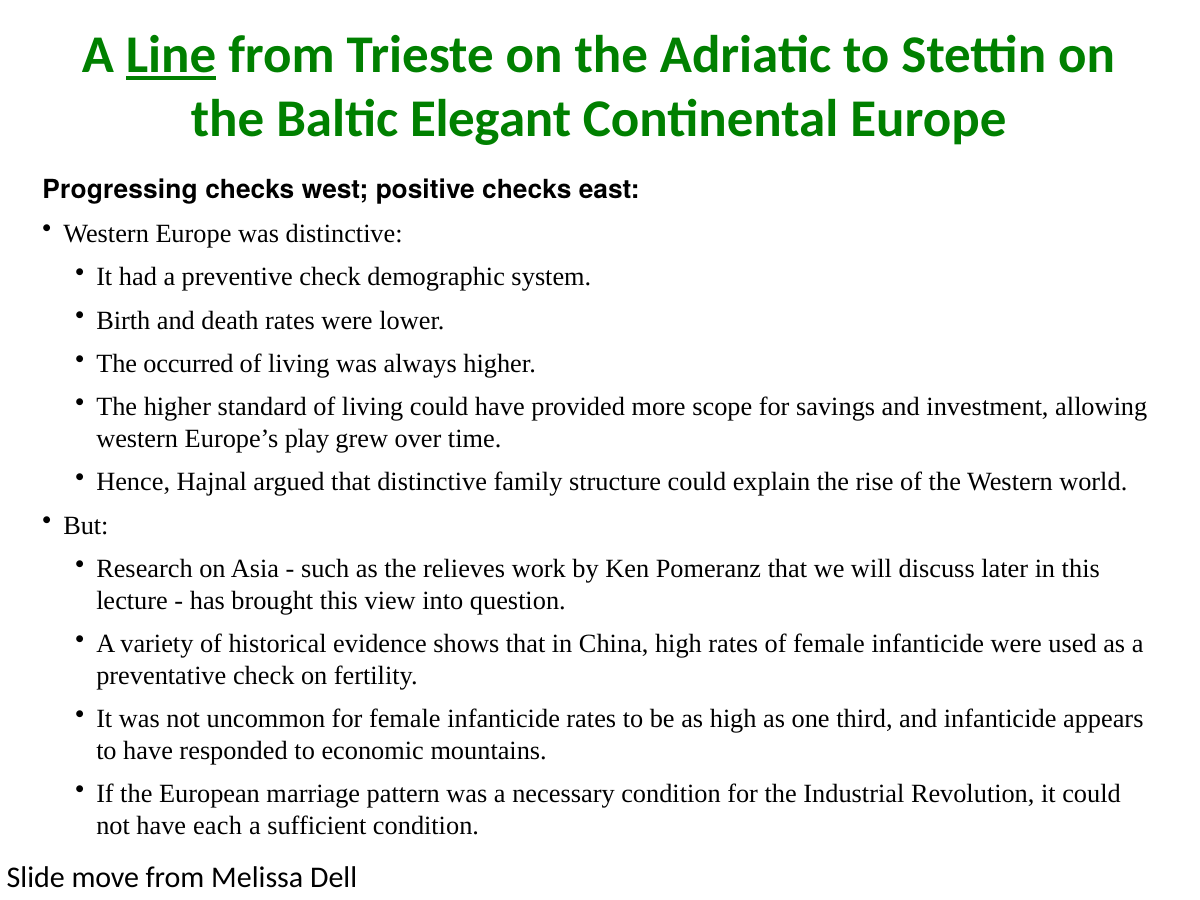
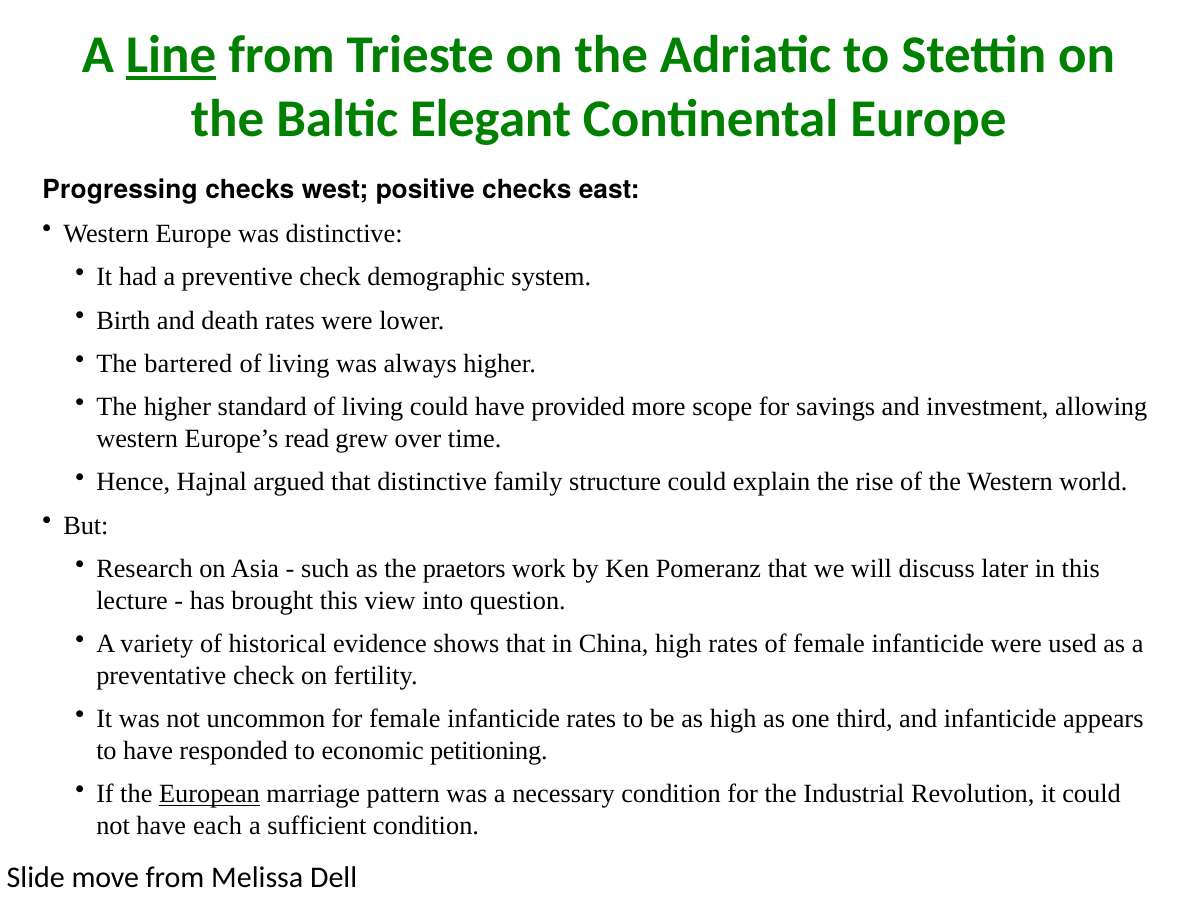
occurred: occurred -> bartered (188, 364)
play: play -> read (307, 439)
relieves: relieves -> praetors (464, 569)
mountains: mountains -> petitioning (489, 751)
European underline: none -> present (210, 794)
